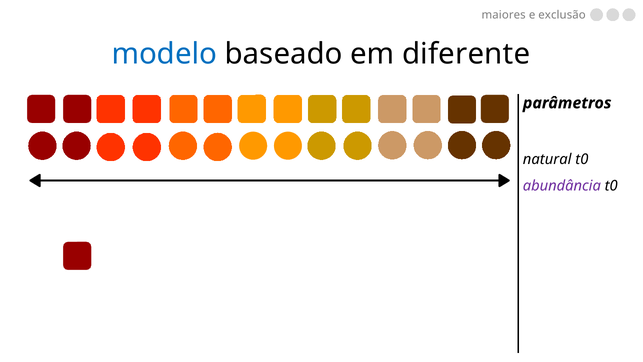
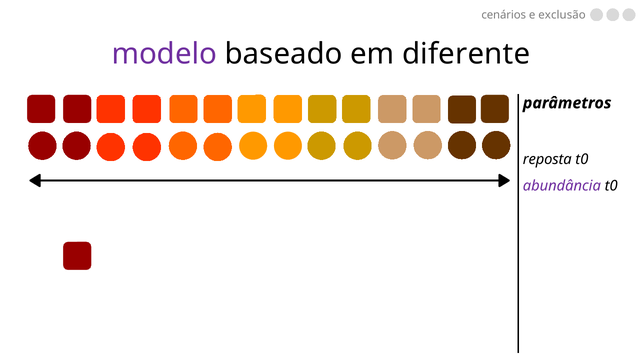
maiores: maiores -> cenários (504, 15)
modelo colour: blue -> purple (164, 54)
natural: natural -> reposta (547, 159)
